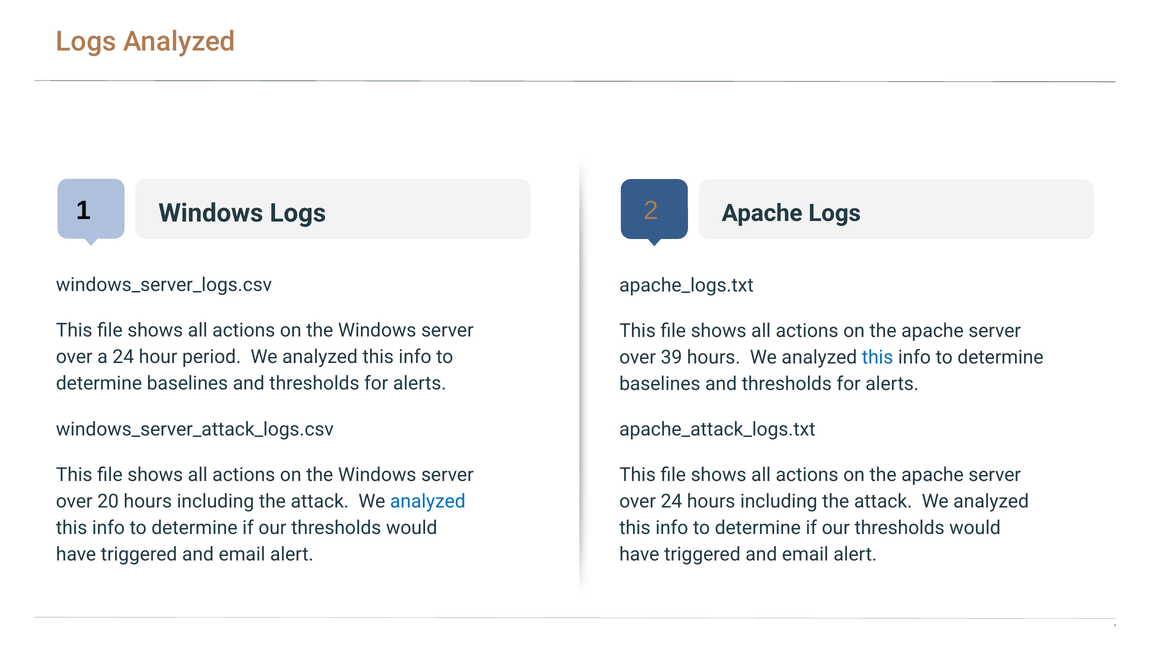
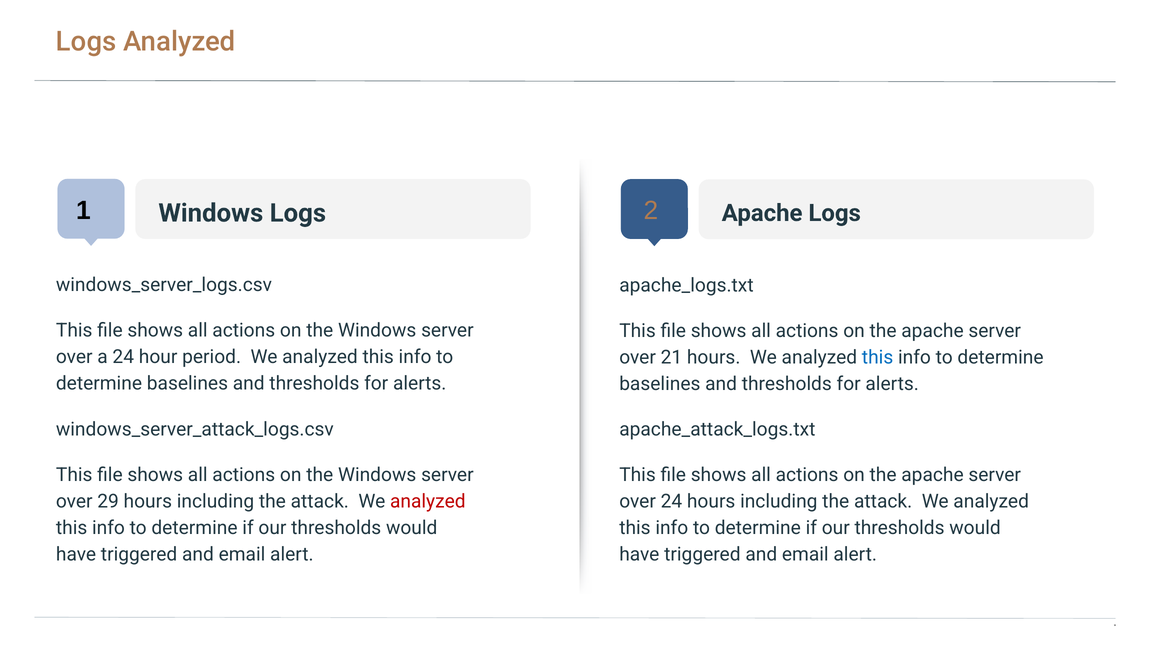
39: 39 -> 21 (671, 357)
20: 20 -> 29 (108, 501)
analyzed colour: blue -> red (428, 501)
